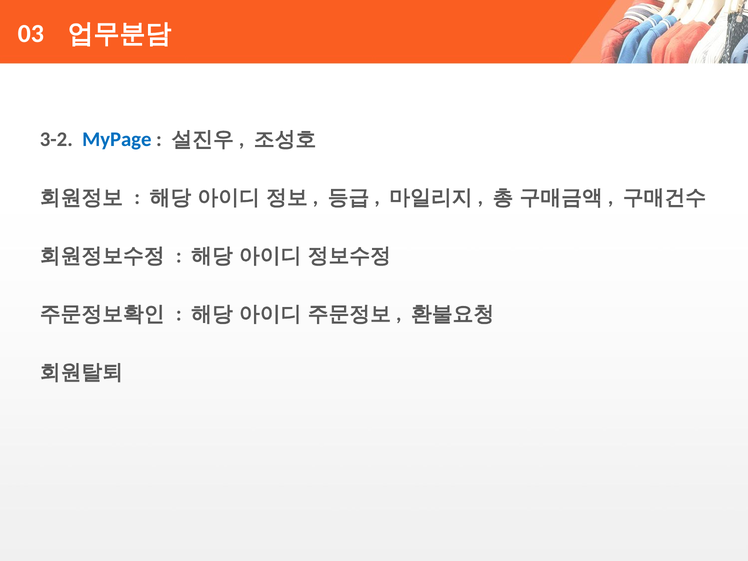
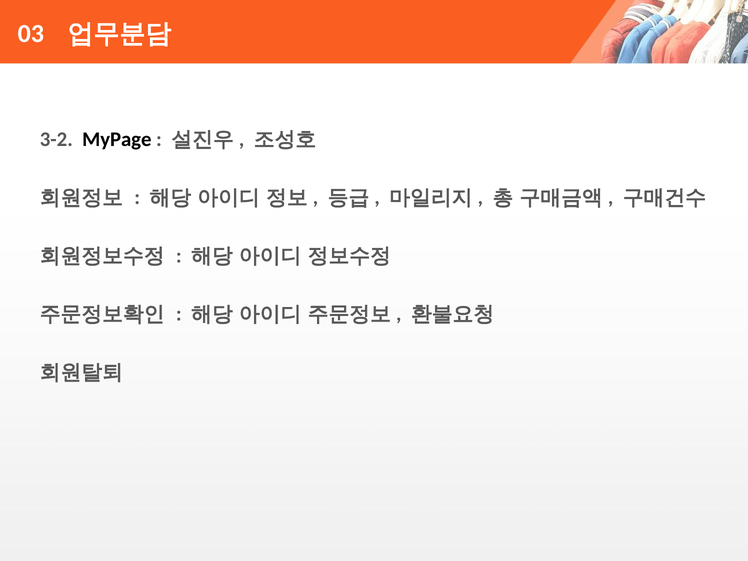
MyPage colour: blue -> black (117, 139)
